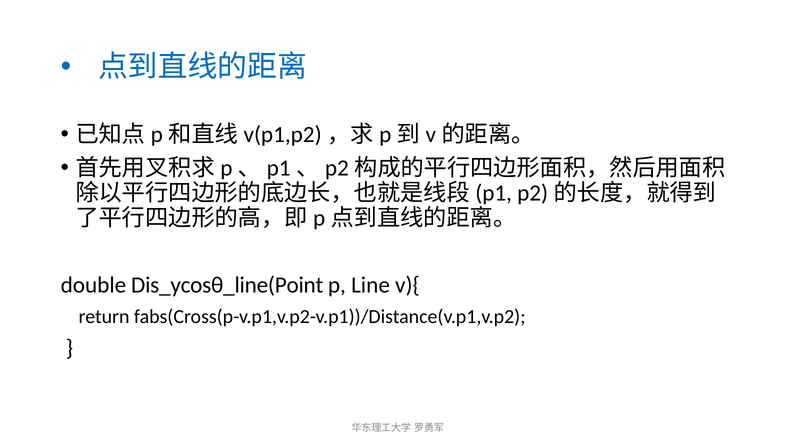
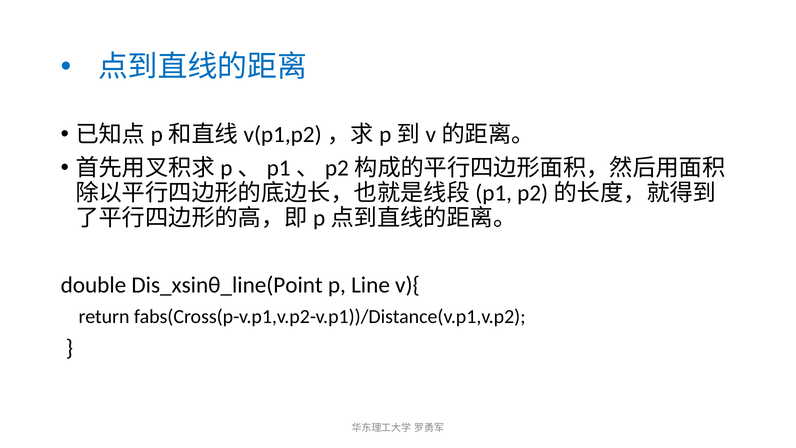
Dis_ycosθ_line(Point: Dis_ycosθ_line(Point -> Dis_xsinθ_line(Point (227, 285)
